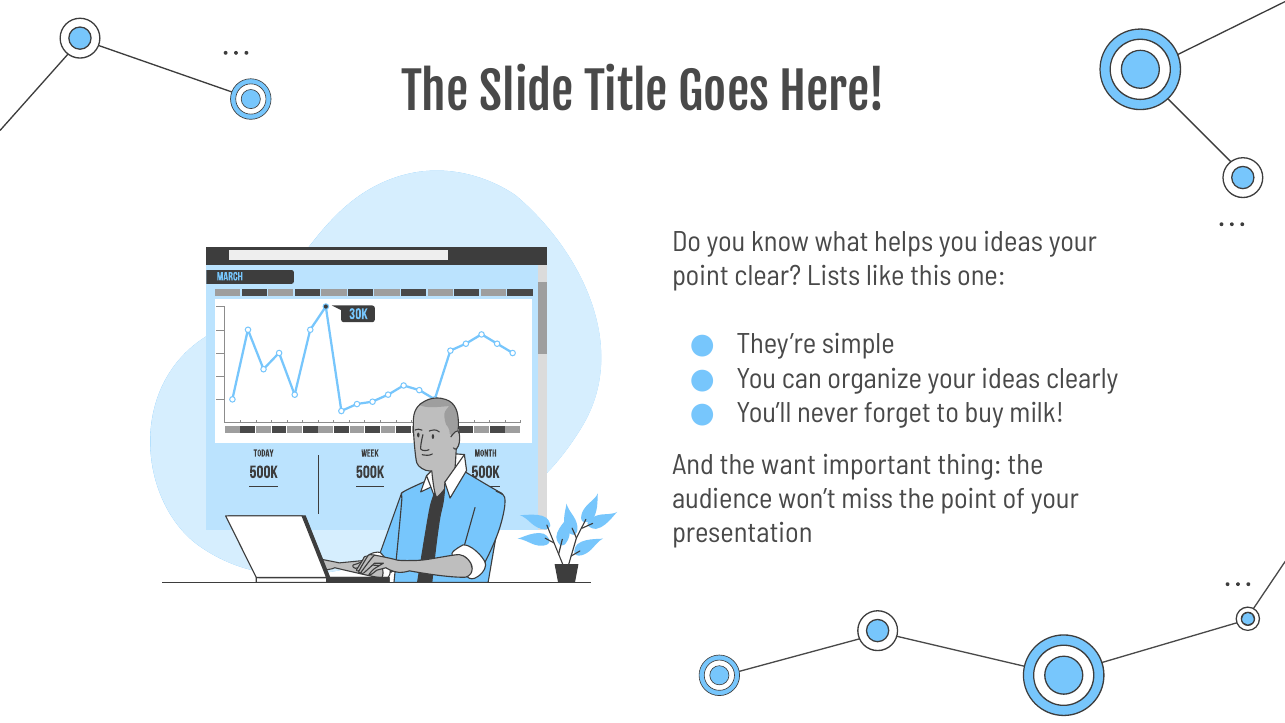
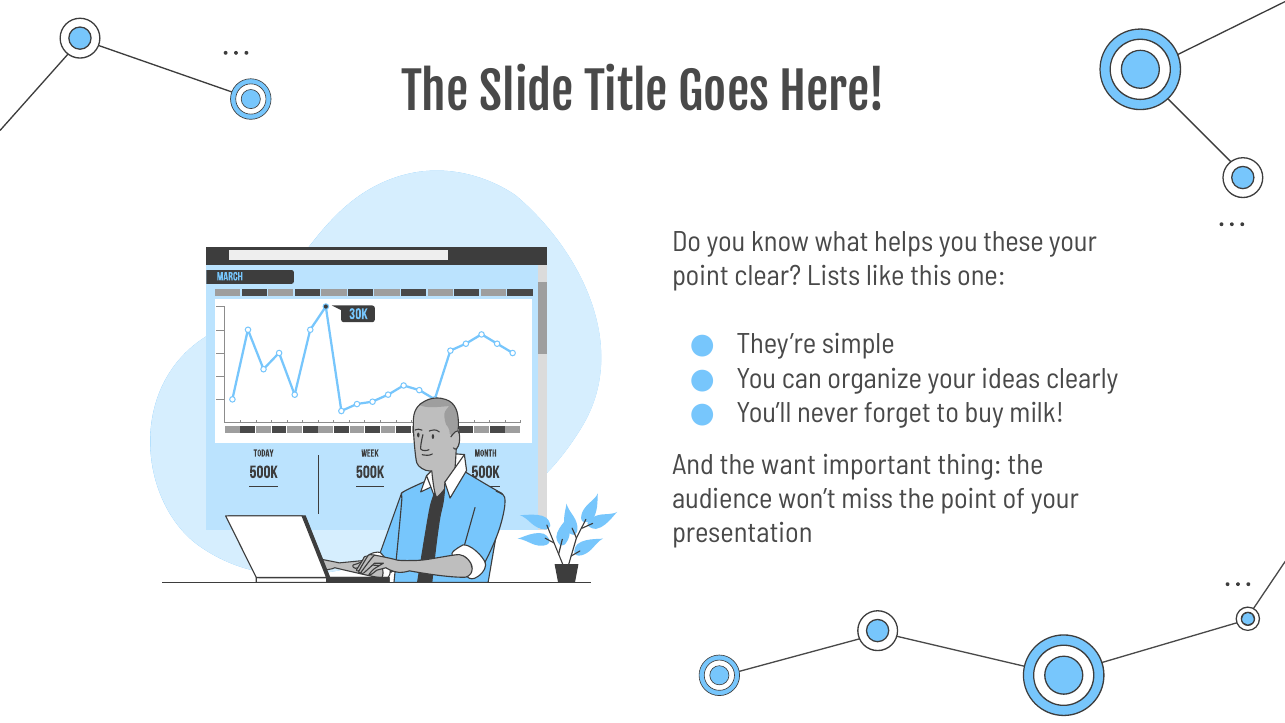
you ideas: ideas -> these (1013, 242)
